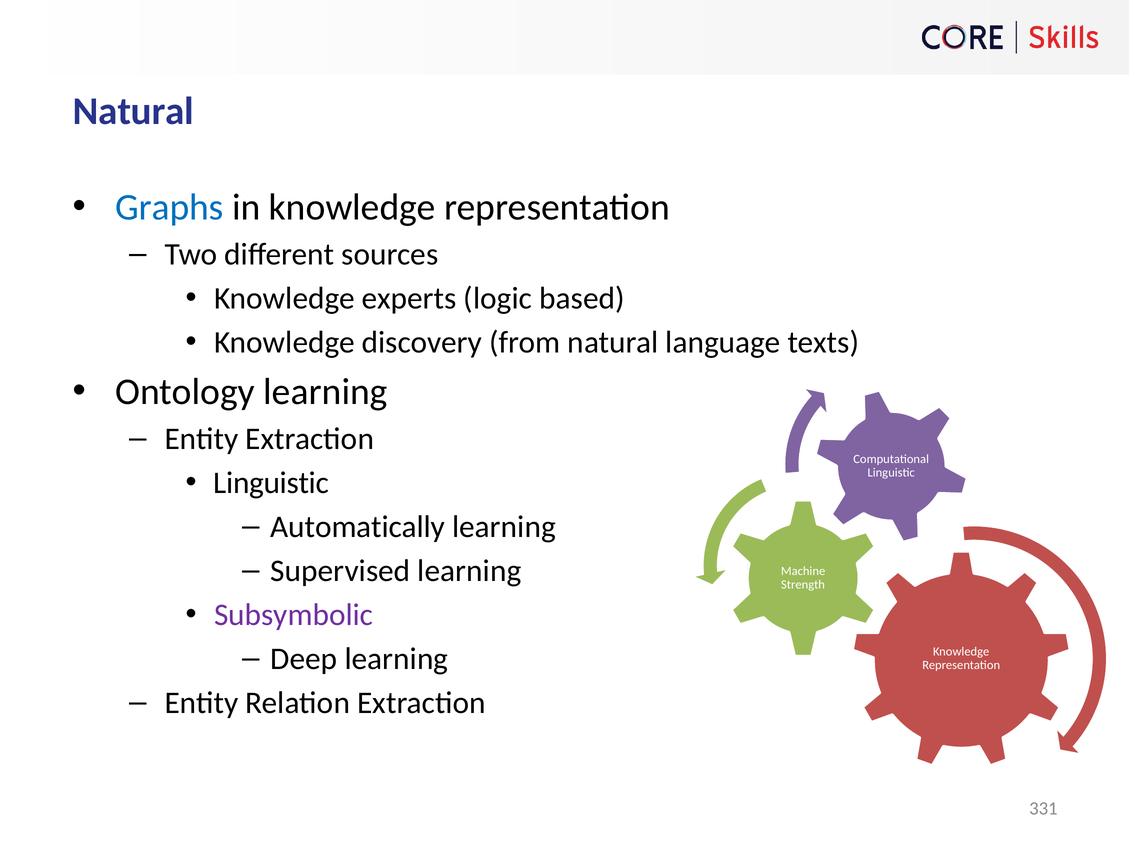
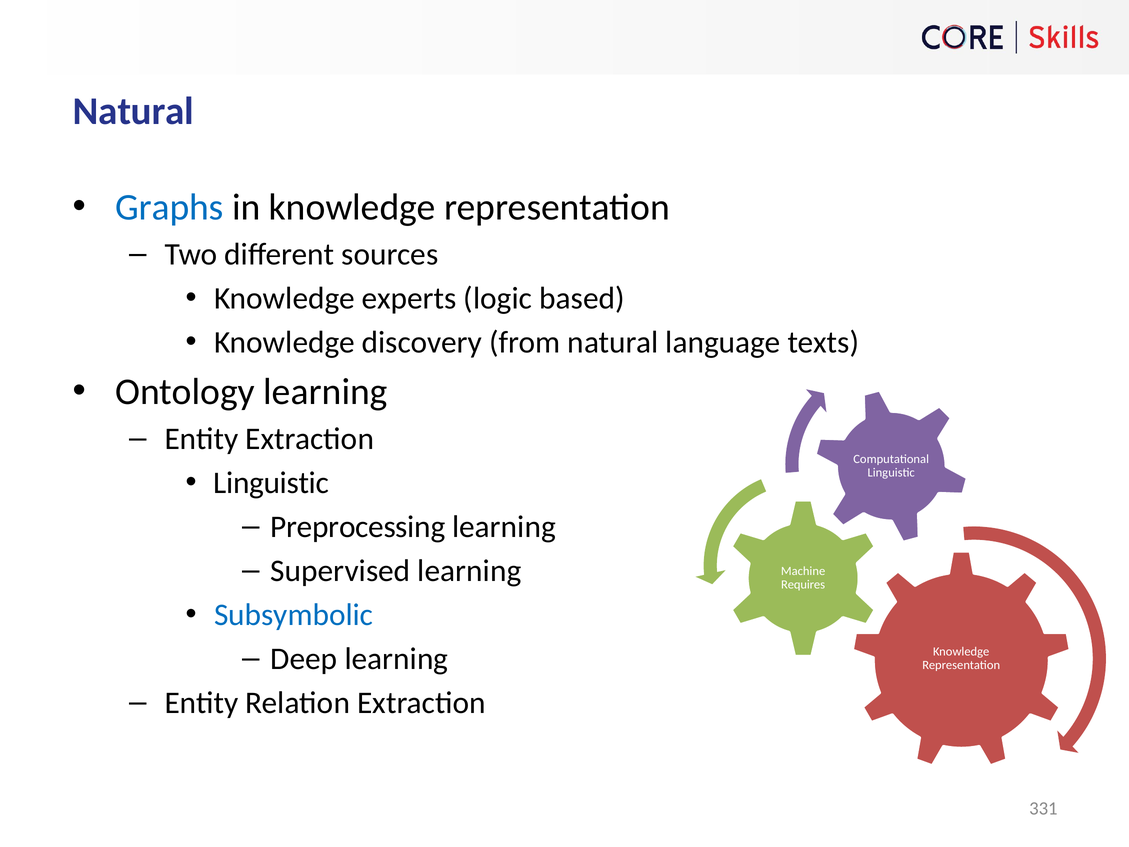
Automatically: Automatically -> Preprocessing (358, 527)
Strength: Strength -> Requires (803, 585)
Subsymbolic colour: purple -> blue (294, 615)
